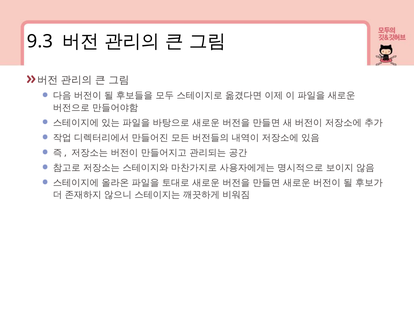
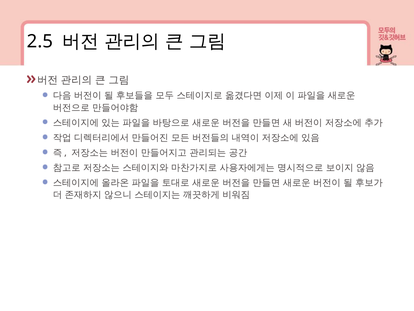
9.3: 9.3 -> 2.5 (40, 41)
